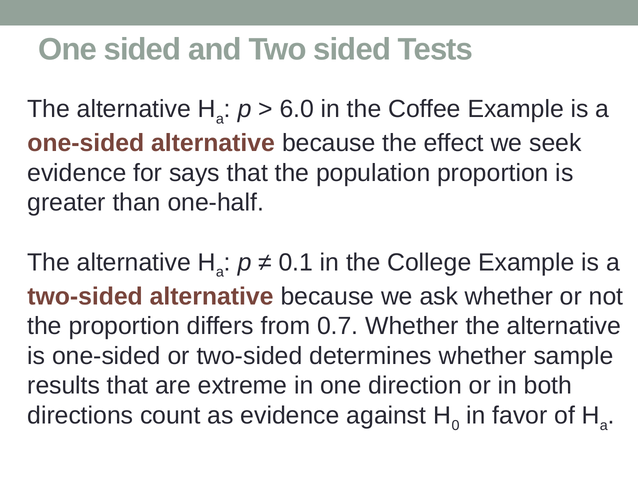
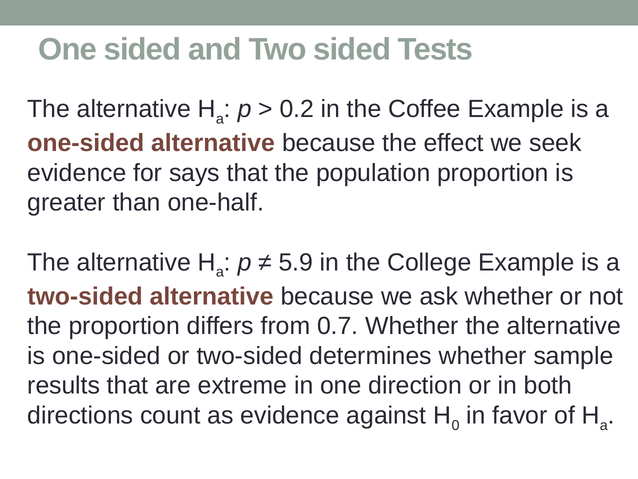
6.0: 6.0 -> 0.2 (297, 109)
0.1: 0.1 -> 5.9 (296, 262)
